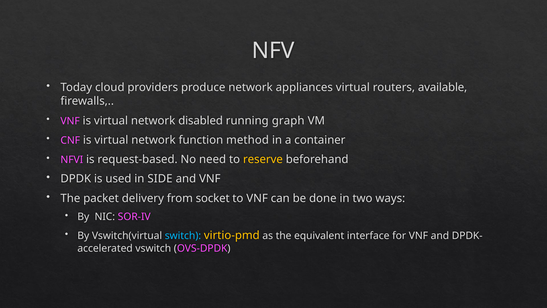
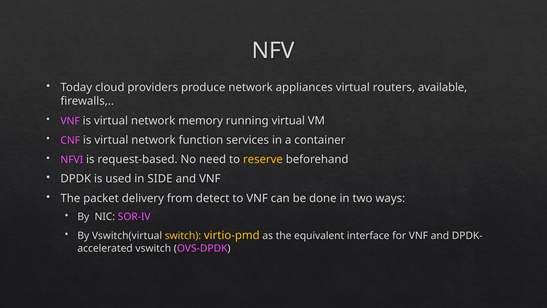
disabled: disabled -> memory (201, 121)
running graph: graph -> virtual (288, 121)
method: method -> services (248, 140)
socket: socket -> detect (213, 198)
switch colour: light blue -> yellow (183, 236)
